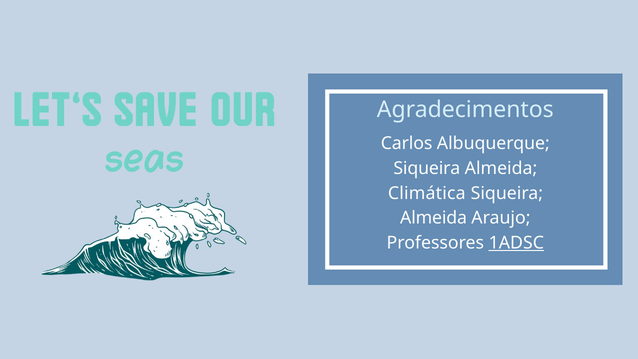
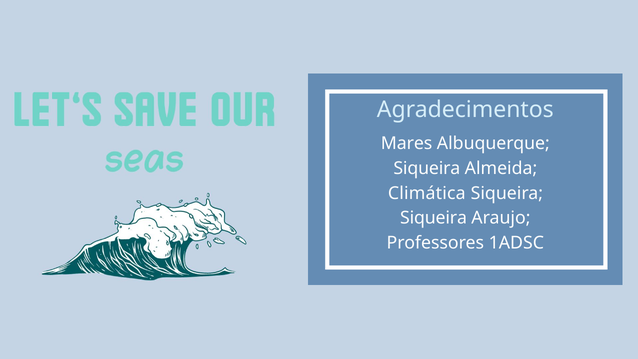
Carlos: Carlos -> Mares (407, 144)
Almeida: Almeida -> Siqueira (434, 218)
1ADSC underline: present -> none (516, 243)
